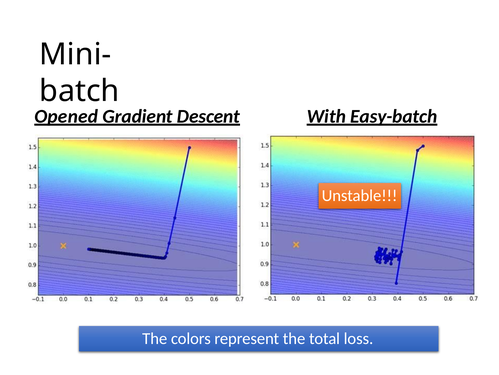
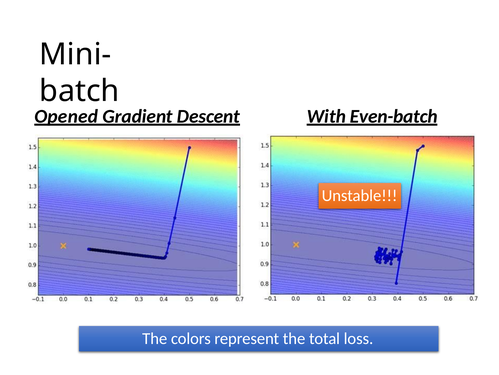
Easy-batch: Easy-batch -> Even-batch (394, 116)
